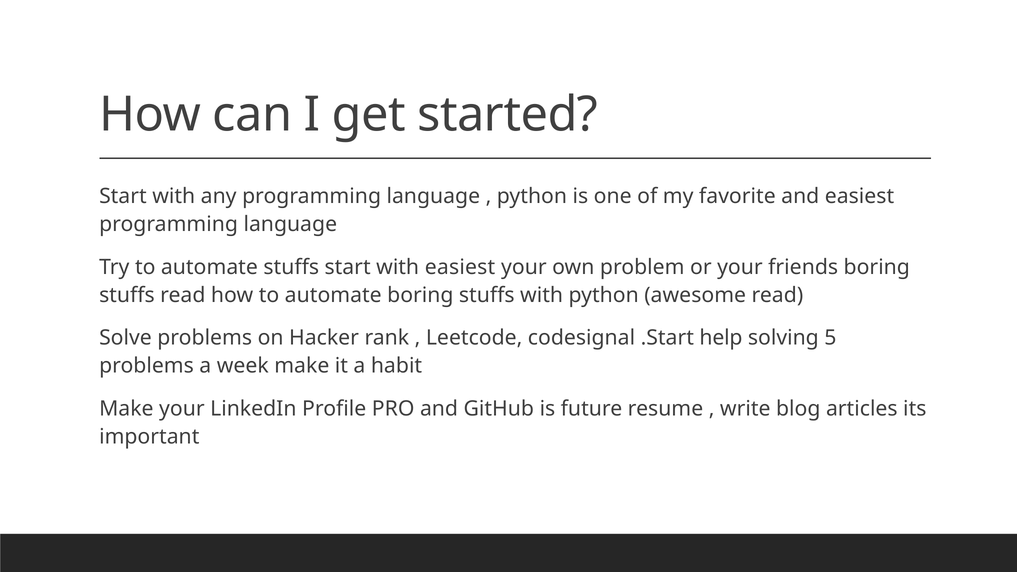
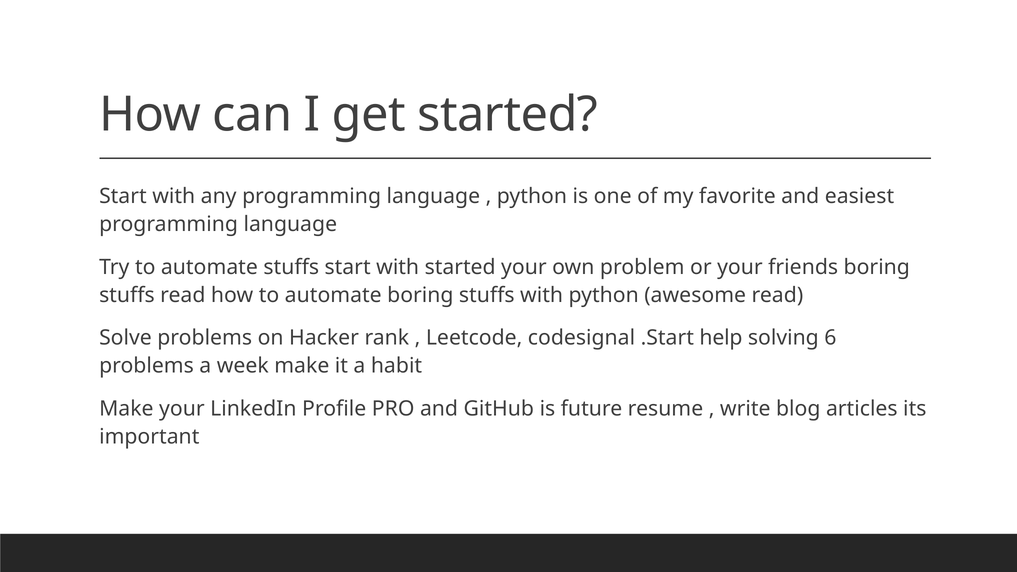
with easiest: easiest -> started (460, 267)
5: 5 -> 6 (830, 338)
